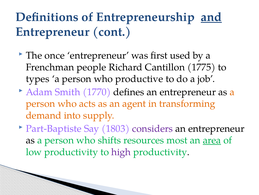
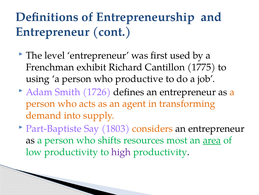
and underline: present -> none (211, 17)
once: once -> level (55, 55)
people: people -> exhibit (91, 67)
types: types -> using (38, 79)
1770: 1770 -> 1726 (97, 92)
considers colour: purple -> orange (153, 128)
